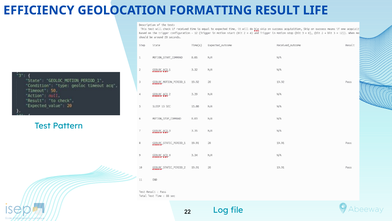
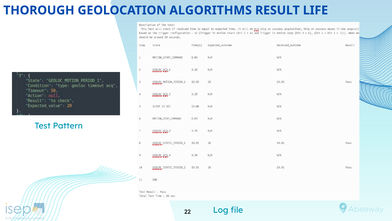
EFFICIENCY: EFFICIENCY -> THOROUGH (39, 10)
FORMATTING: FORMATTING -> ALGORITHMS (211, 10)
